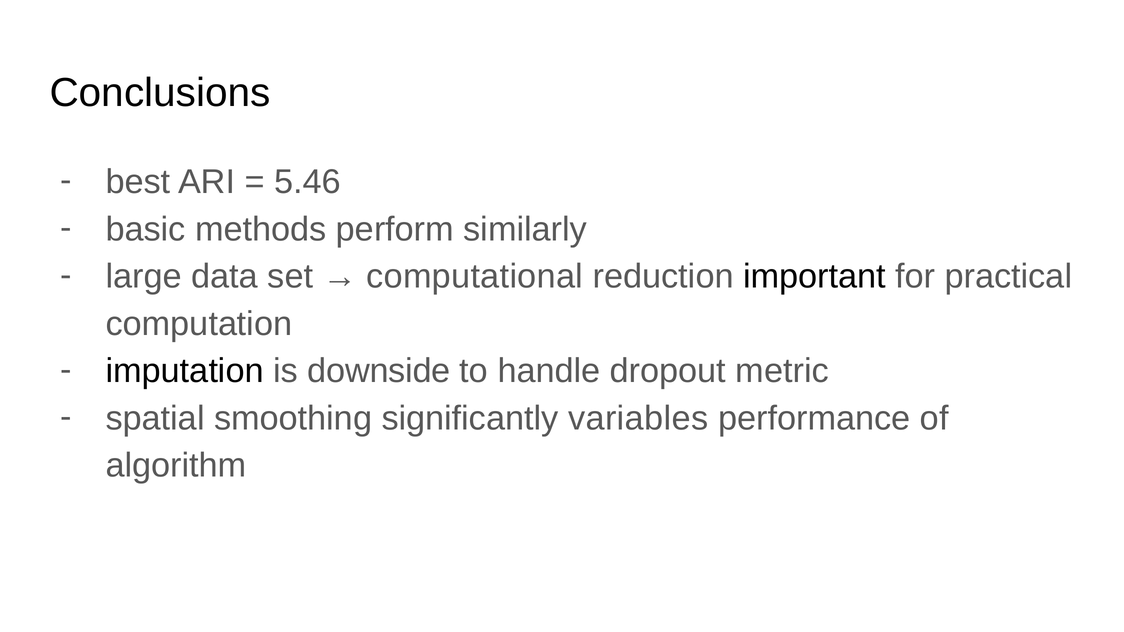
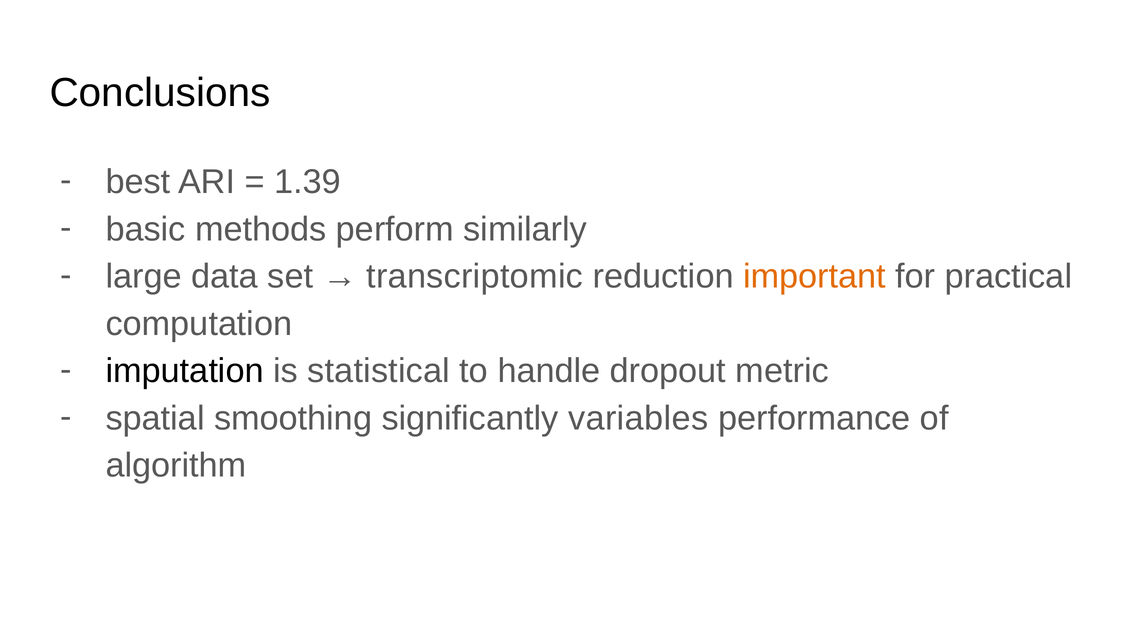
5.46: 5.46 -> 1.39 (307, 182)
computational: computational -> transcriptomic (475, 277)
important colour: black -> orange (814, 277)
downside: downside -> statistical (379, 371)
